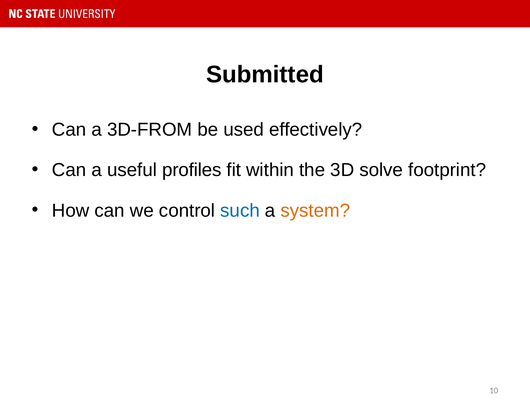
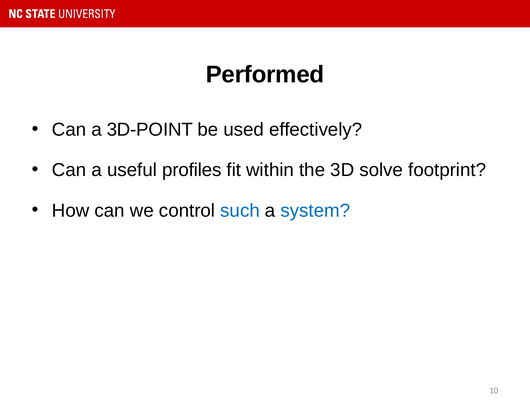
Submitted: Submitted -> Performed (265, 75)
3D-FROM: 3D-FROM -> 3D-POINT (150, 130)
system colour: orange -> blue (315, 211)
